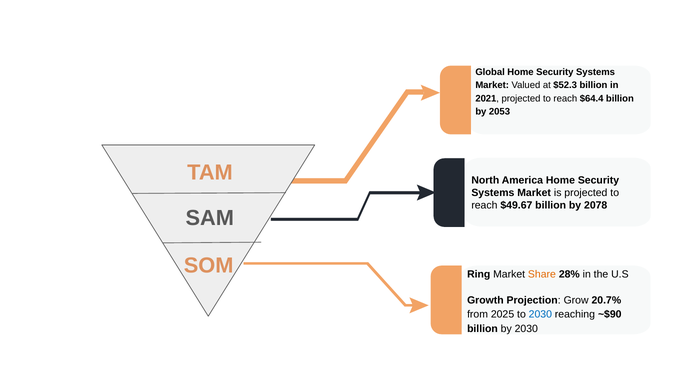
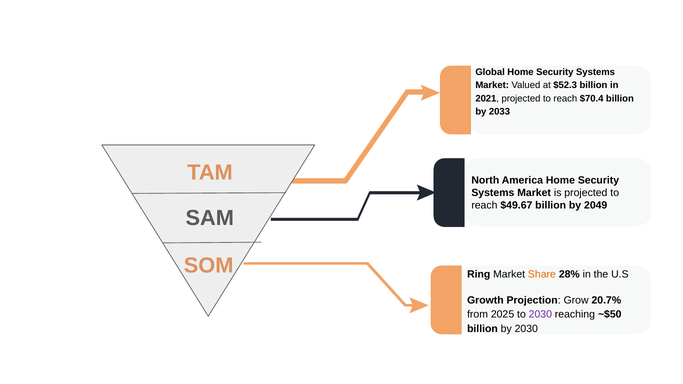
$64.4: $64.4 -> $70.4 (592, 98)
2053: 2053 -> 2033 (499, 112)
2078: 2078 -> 2049 (596, 205)
2030 colour: blue -> purple (540, 315)
~$90: ~$90 -> ~$50 (610, 315)
